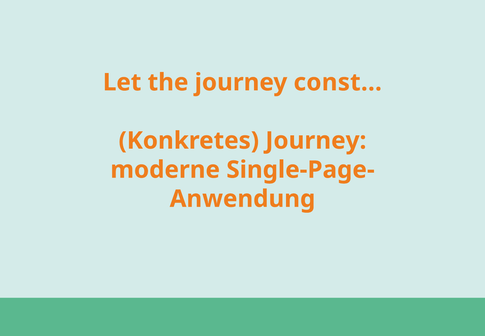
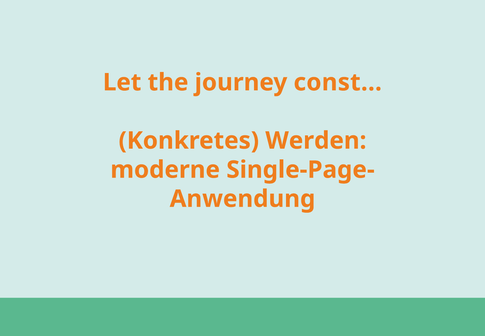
Konkretes Journey: Journey -> Werden (316, 141)
